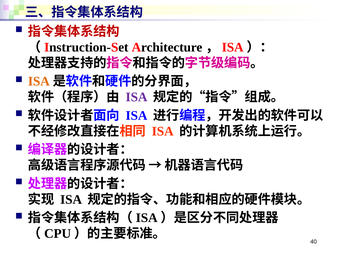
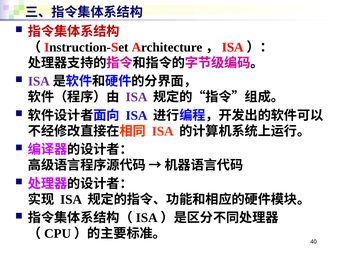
ISA colour: orange -> purple (39, 81)
